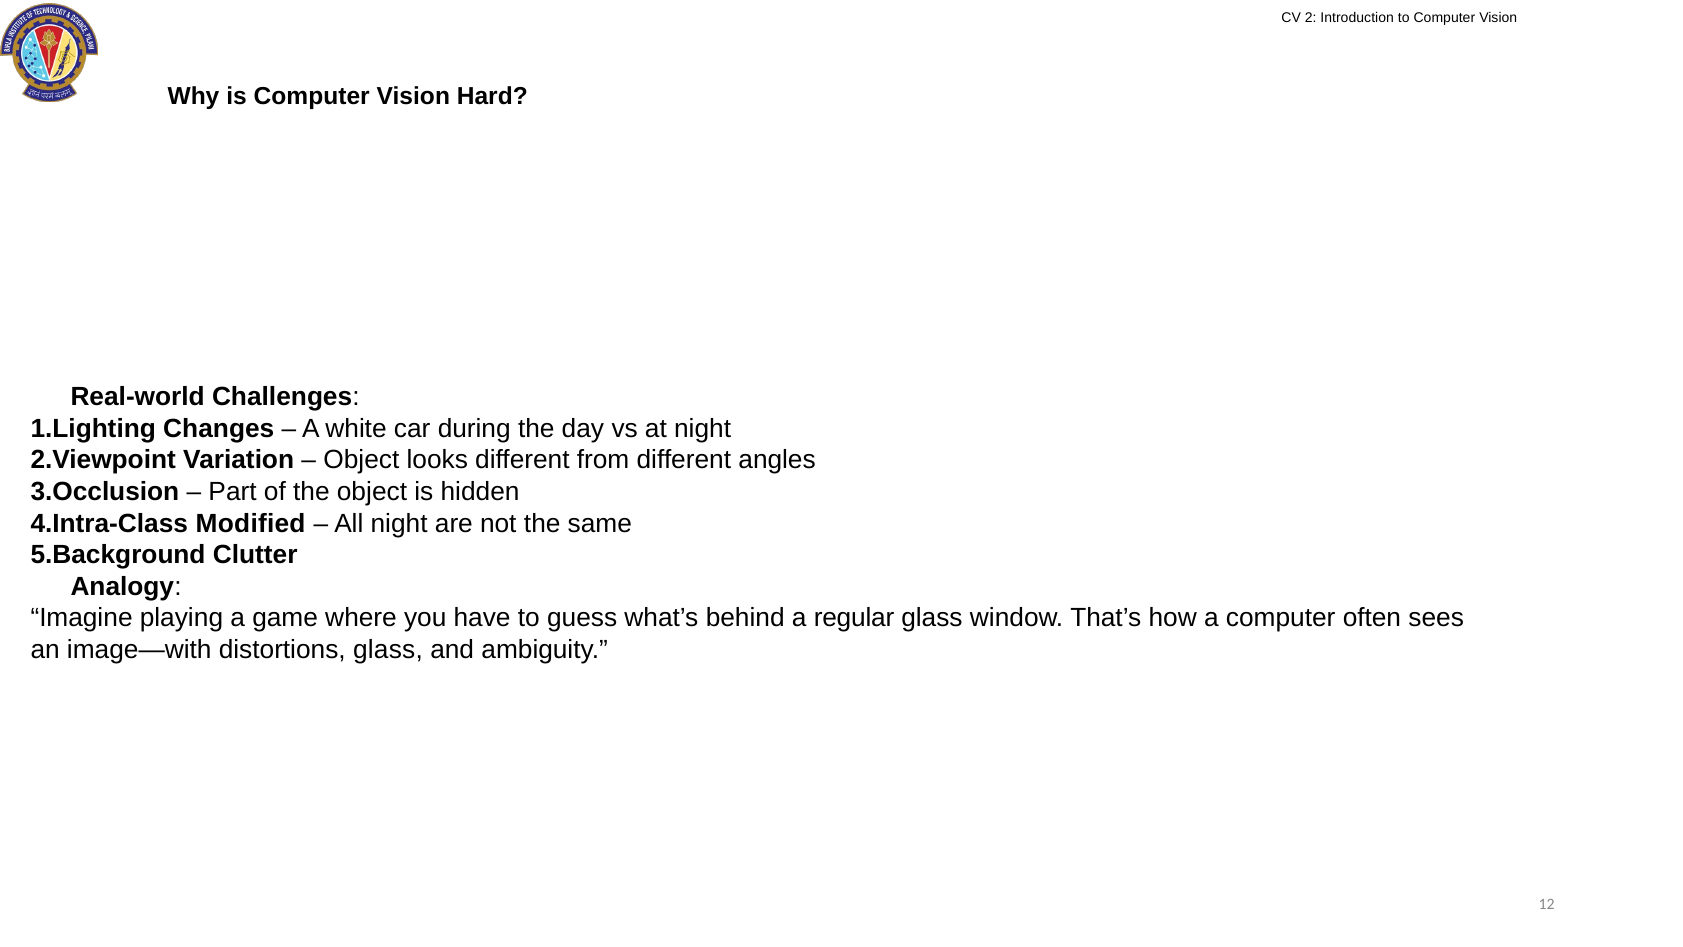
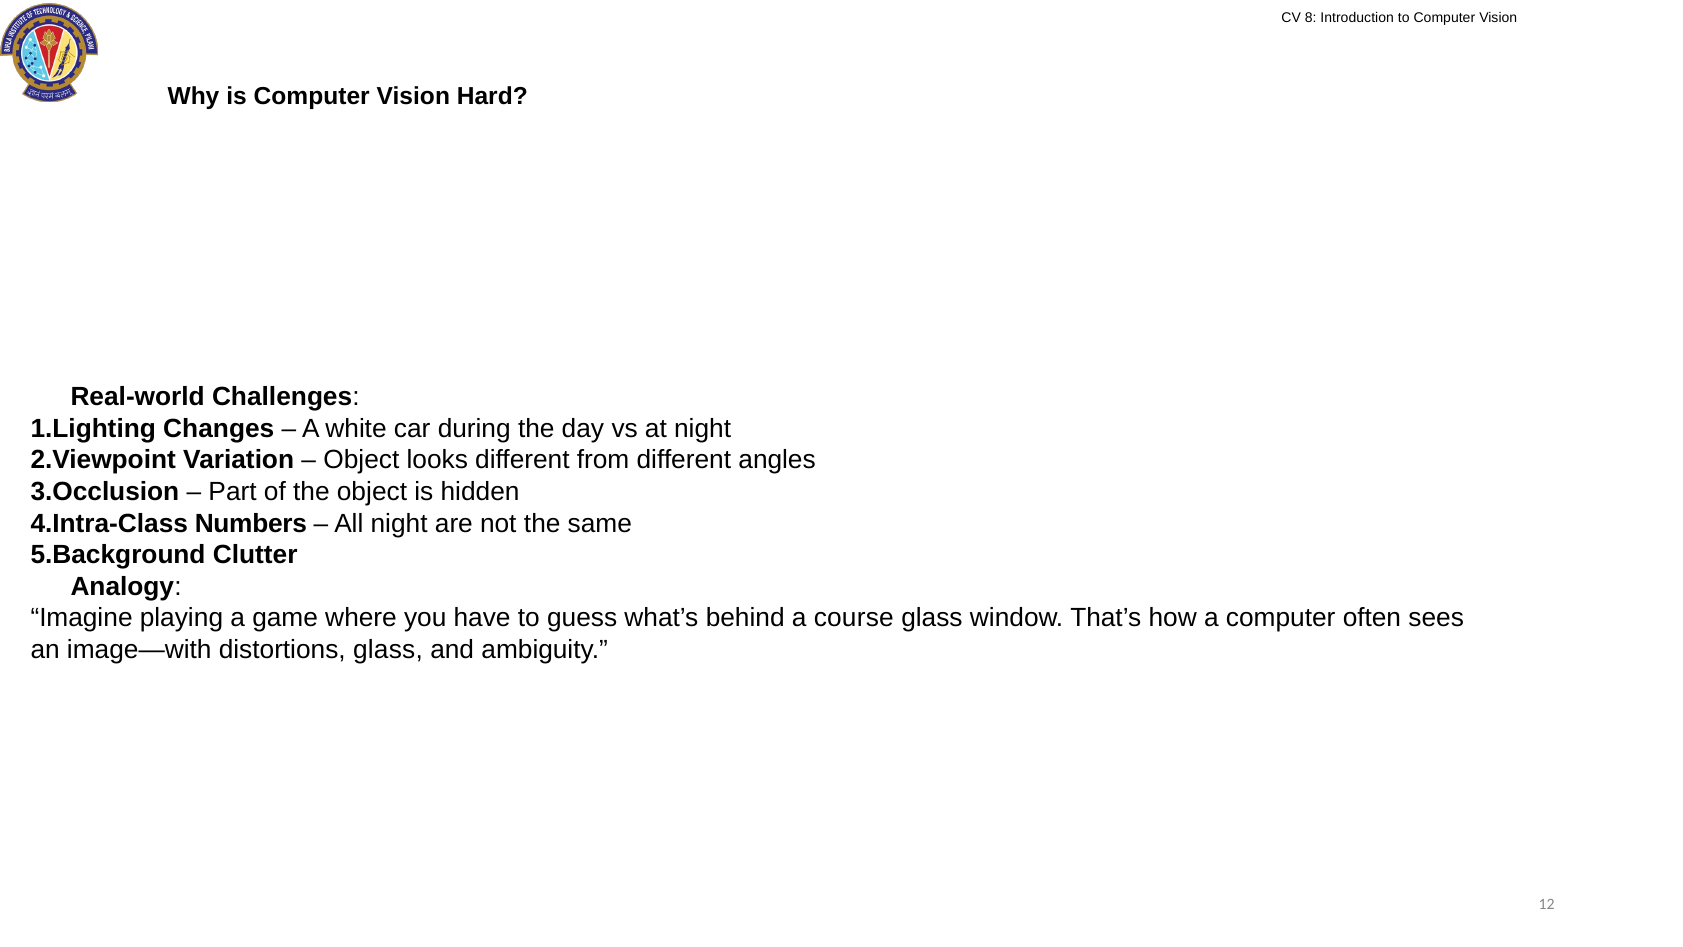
2: 2 -> 8 (1311, 18)
Modified: Modified -> Numbers (251, 523)
regular: regular -> course (854, 618)
